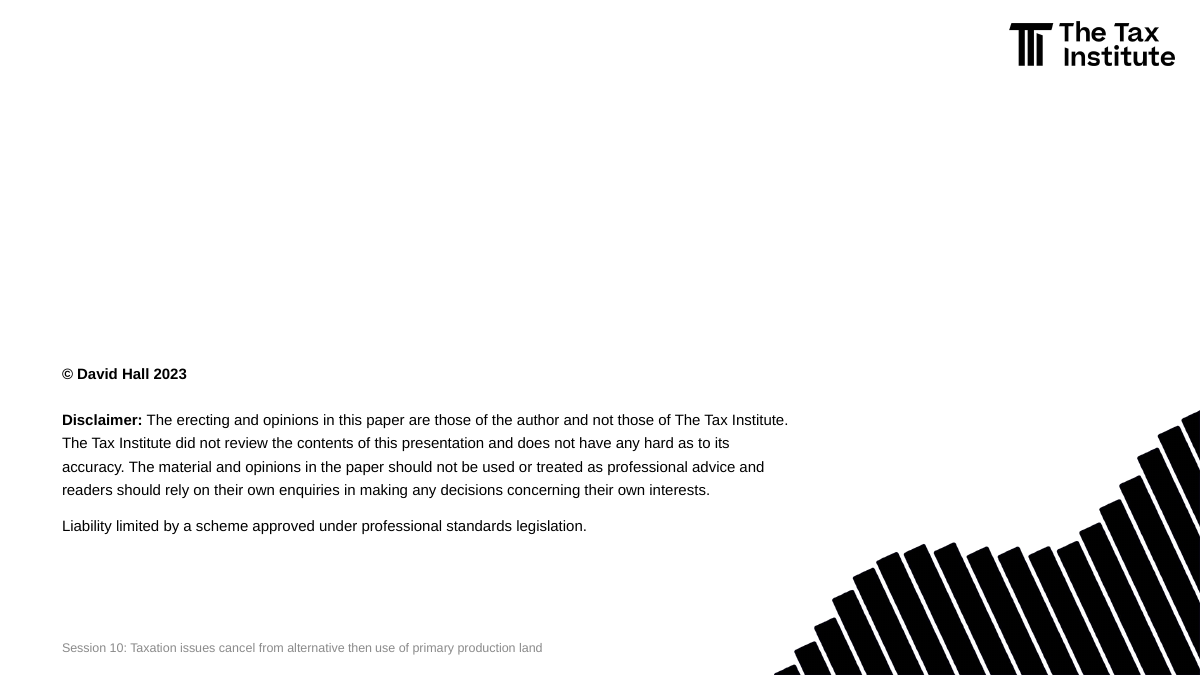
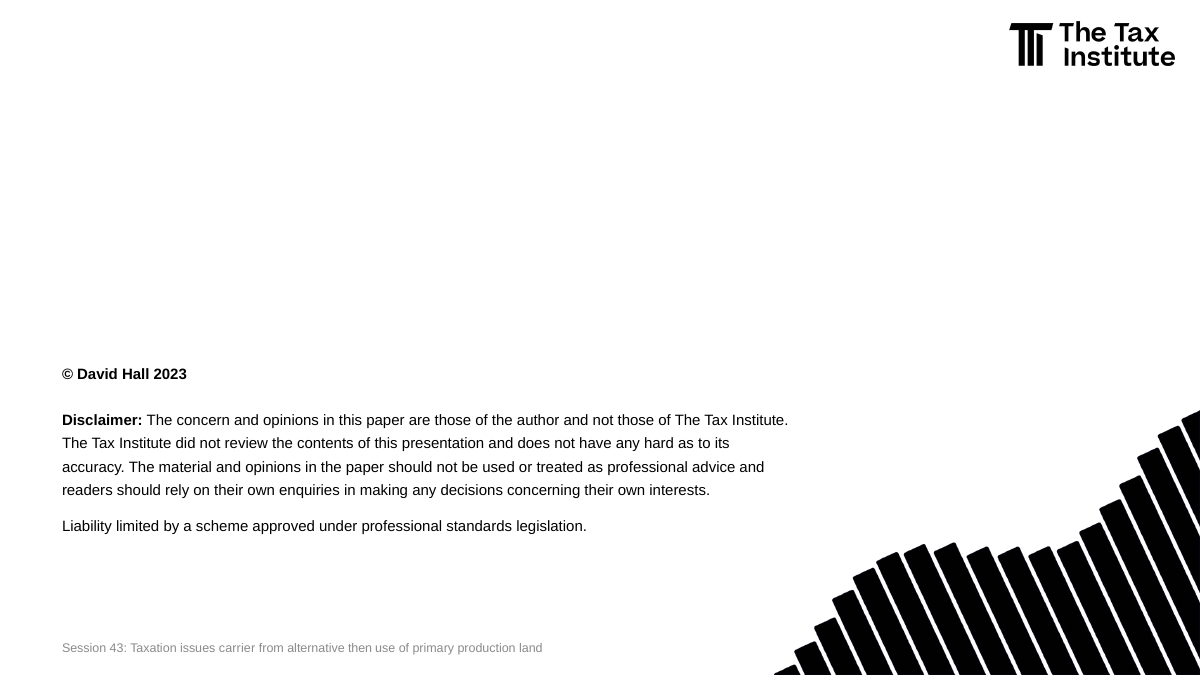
erecting: erecting -> concern (203, 420)
10: 10 -> 43 (118, 648)
cancel: cancel -> carrier (237, 648)
